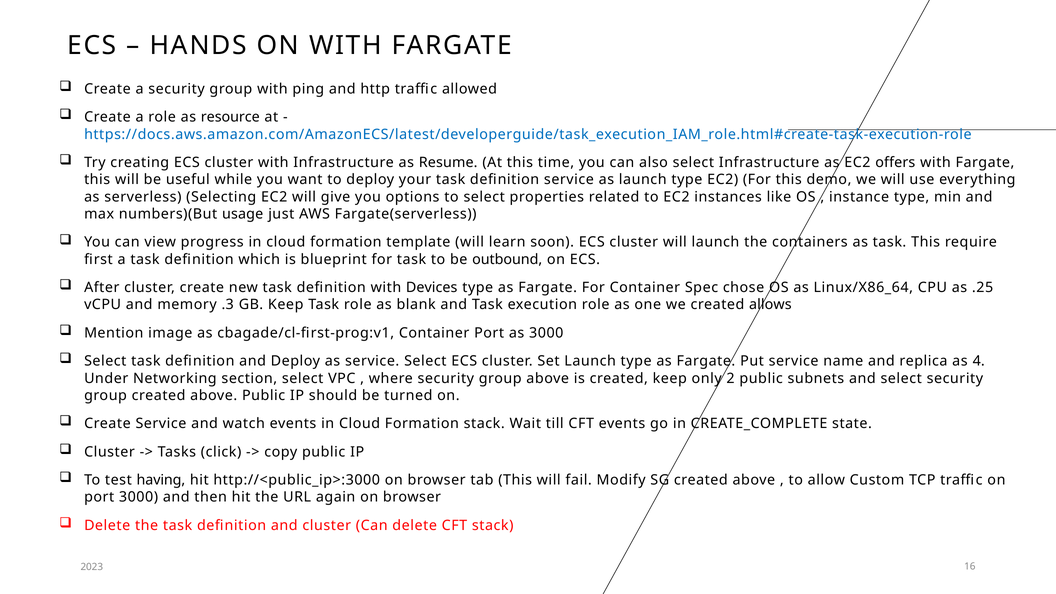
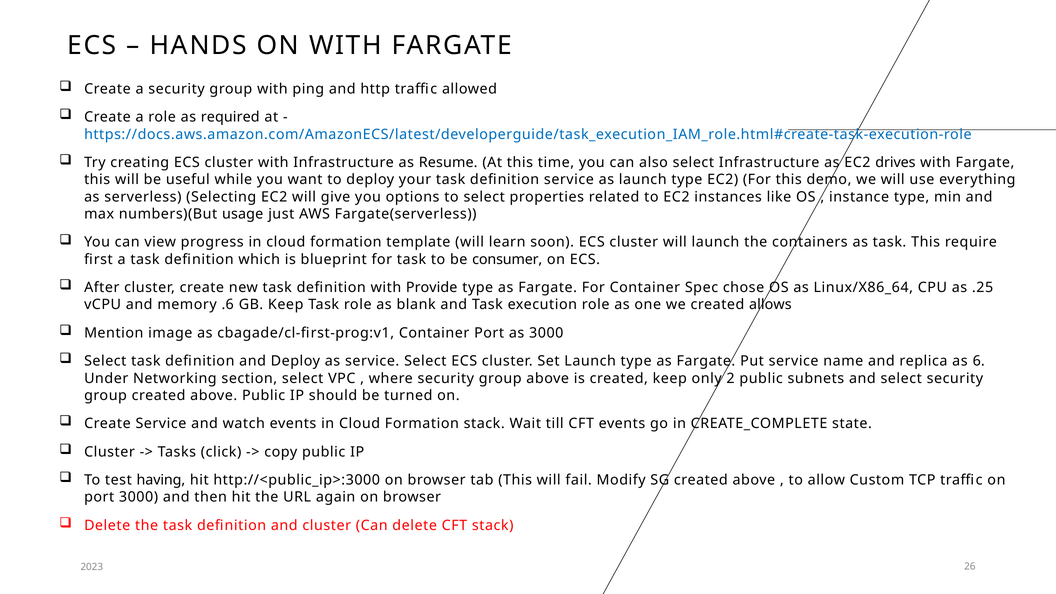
resource: resource -> required (230, 117)
offers: offers -> drives (895, 162)
outbound: outbound -> consumer (507, 259)
Devices: Devices -> Provide (432, 288)
.3: .3 -> .6 (228, 305)
4: 4 -> 6 (979, 361)
16: 16 -> 26 (970, 566)
